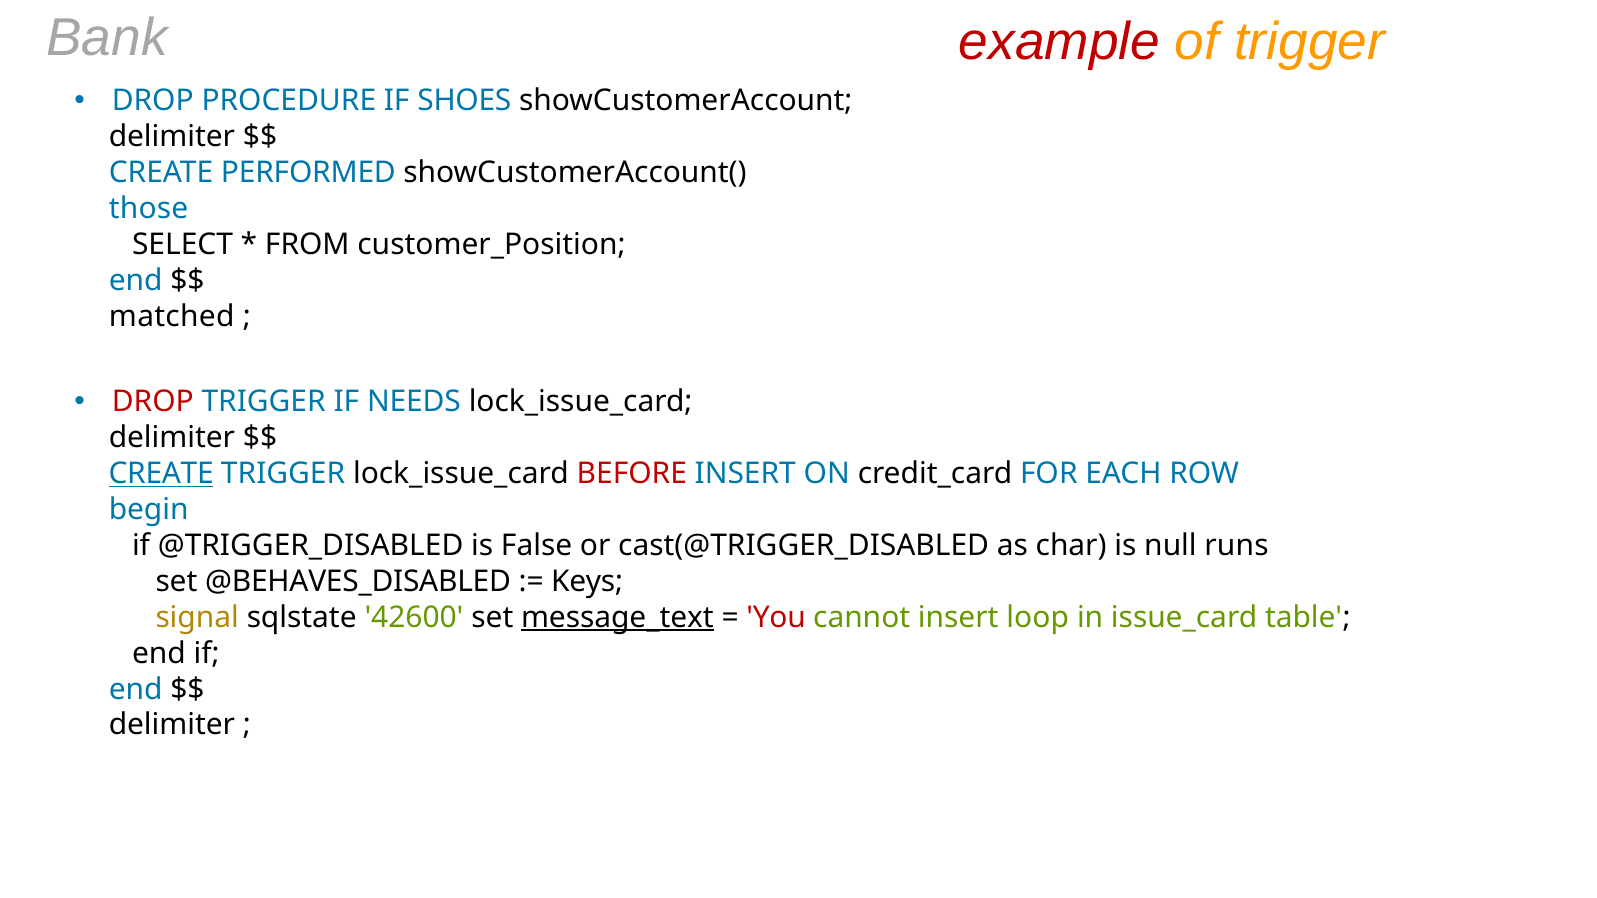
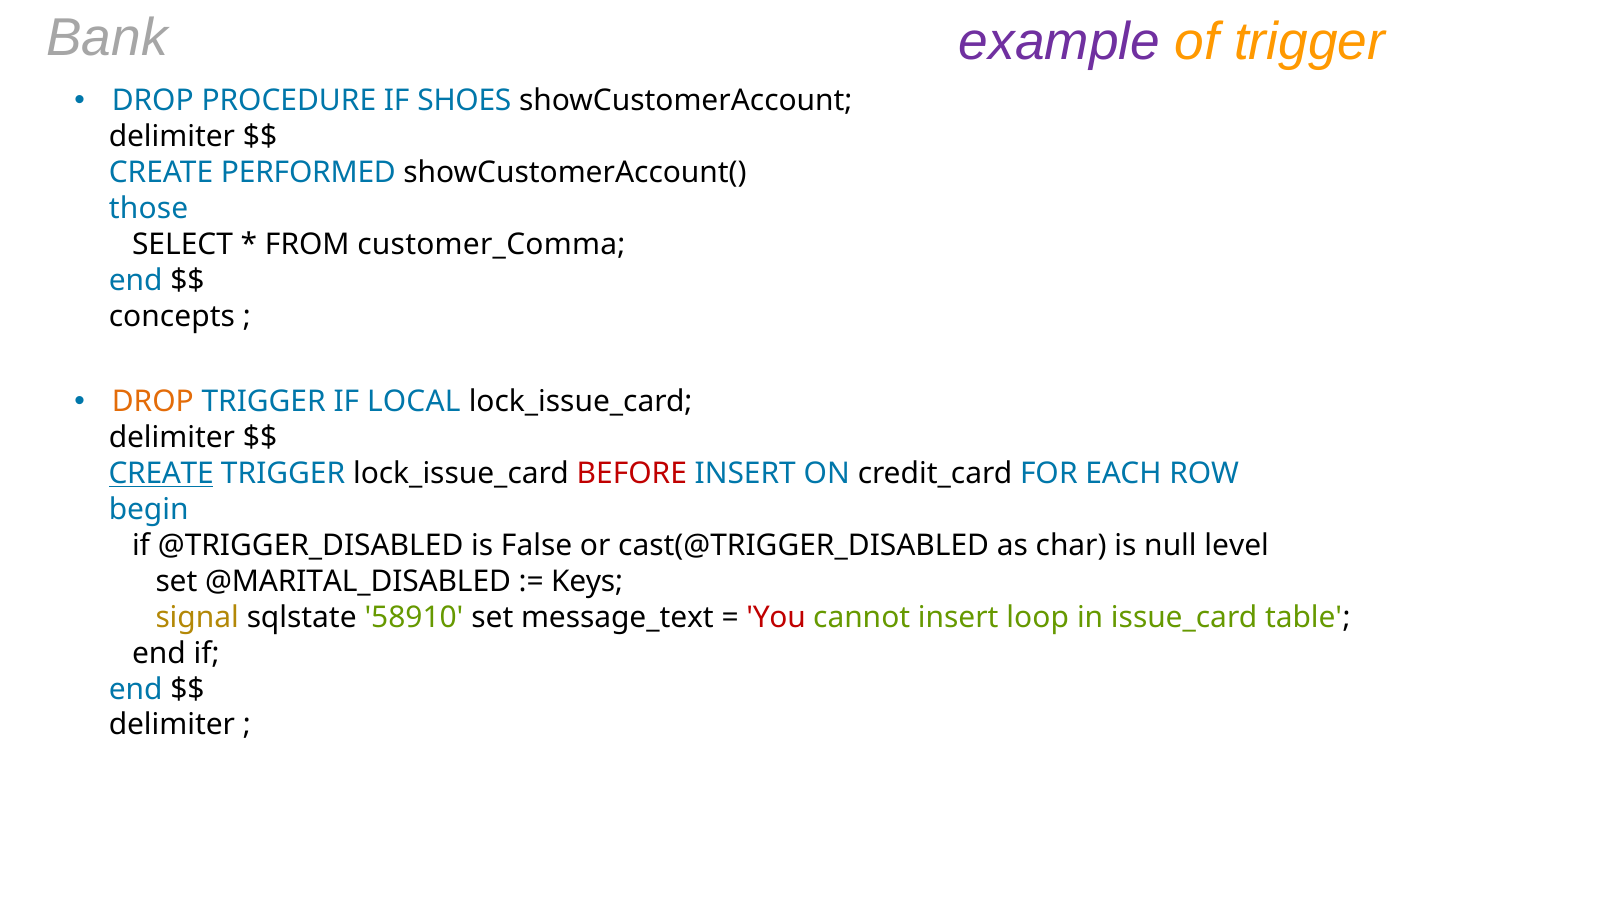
example colour: red -> purple (1060, 42)
customer_Position: customer_Position -> customer_Comma (491, 245)
matched: matched -> concepts (172, 316)
DROP colour: red -> orange (153, 402)
NEEDS: NEEDS -> LOCAL (414, 402)
runs: runs -> level (1237, 546)
@BEHAVES_DISABLED: @BEHAVES_DISABLED -> @MARITAL_DISABLED (358, 582)
42600: 42600 -> 58910 (414, 618)
message_text underline: present -> none (617, 618)
